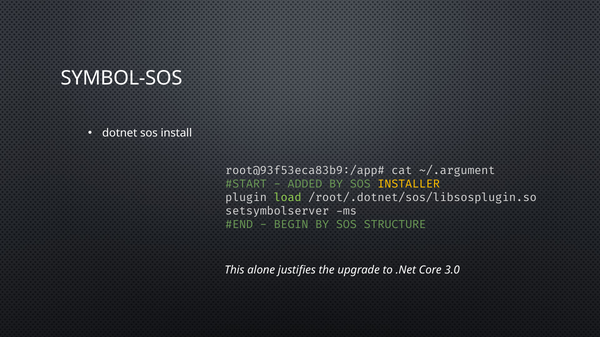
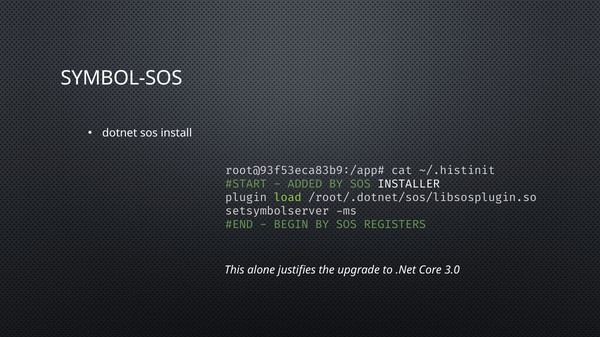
~/.argument: ~/.argument -> ~/.histinit (457, 171)
INSTALLER colour: yellow -> white (409, 184)
STRUCTURE: STRUCTURE -> REGISTERS (395, 225)
